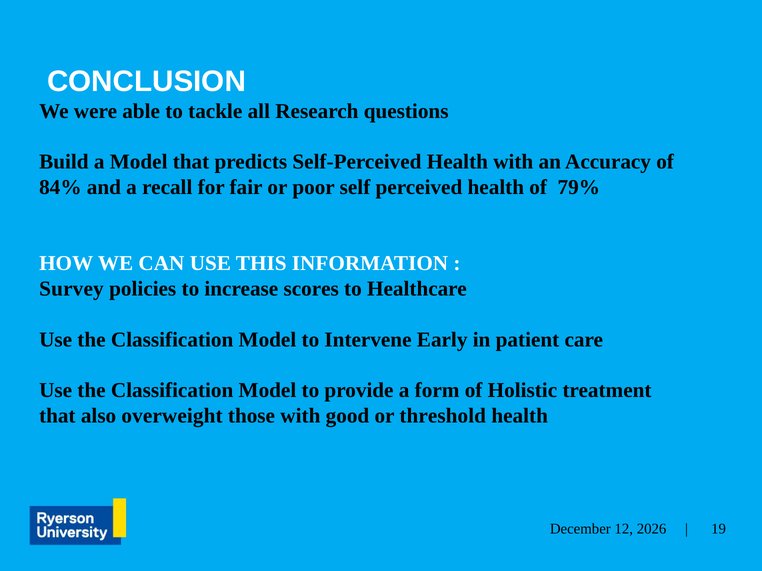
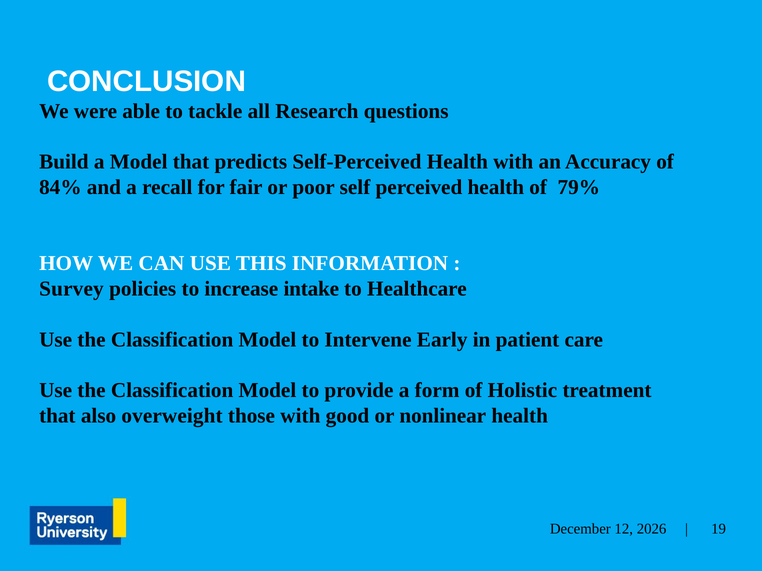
scores: scores -> intake (311, 289)
threshold: threshold -> nonlinear (443, 416)
